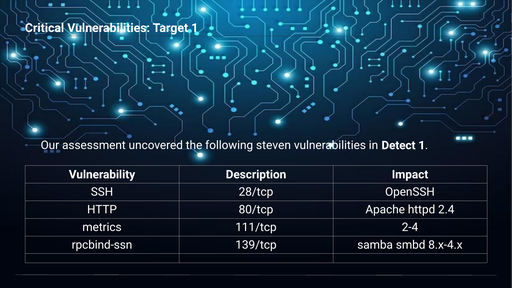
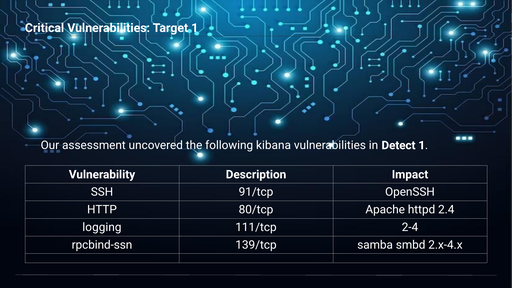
steven: steven -> kibana (274, 145)
28/tcp: 28/tcp -> 91/tcp (256, 192)
metrics: metrics -> logging (102, 227)
8.x-4.x: 8.x-4.x -> 2.x-4.x (445, 245)
